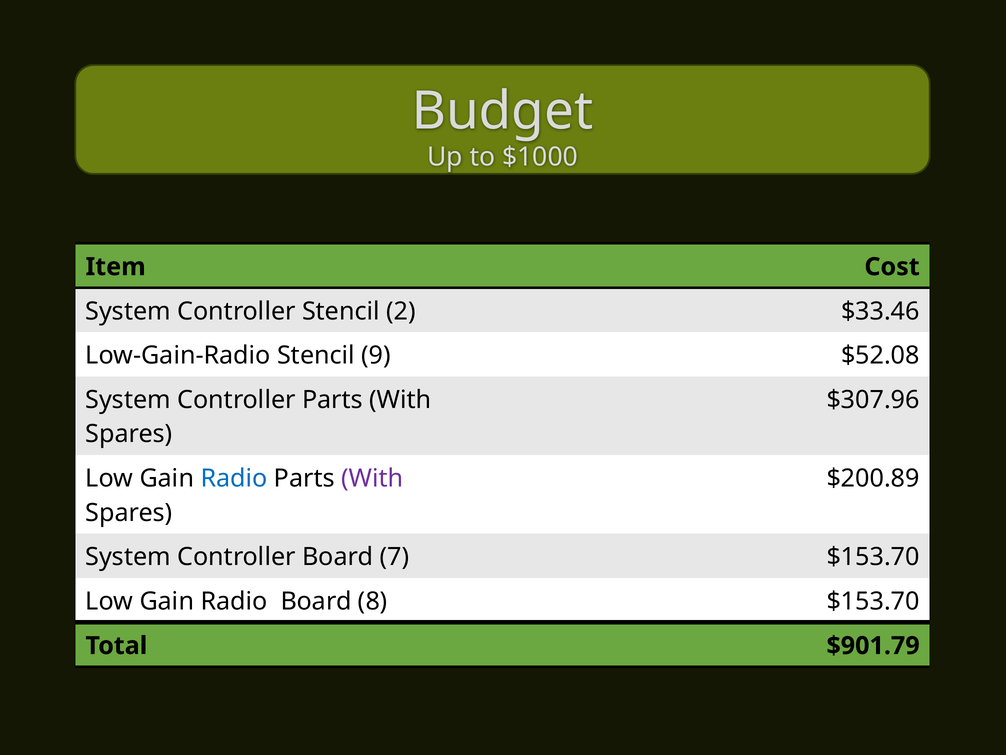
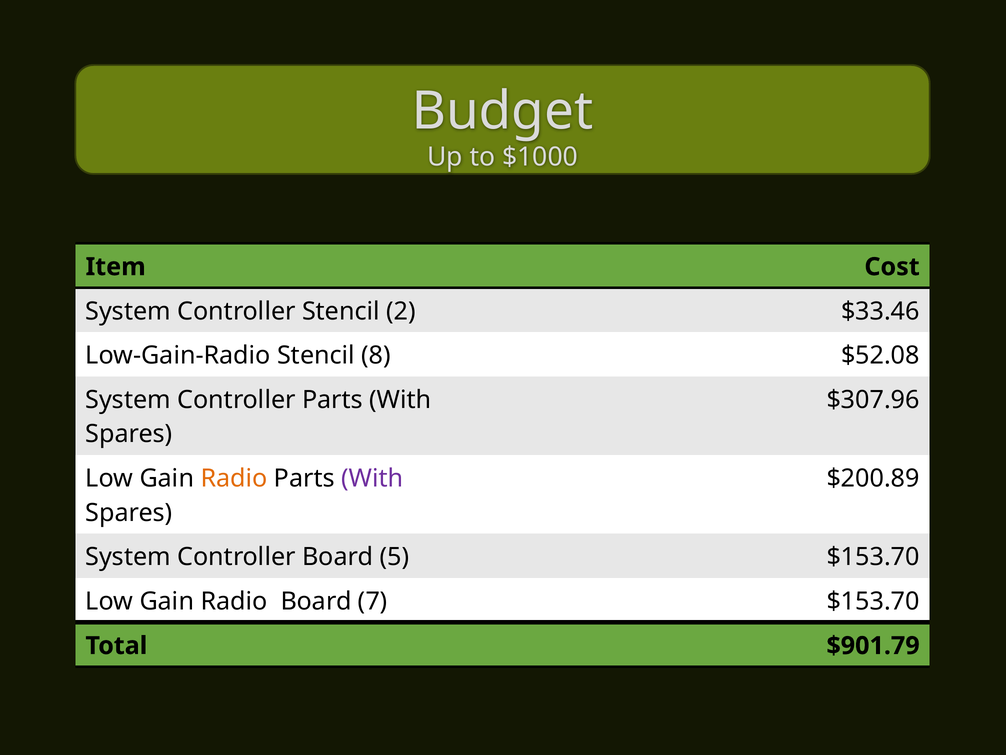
9: 9 -> 8 (376, 355)
Radio colour: blue -> orange (234, 478)
7: 7 -> 5 (394, 557)
8: 8 -> 7 (373, 601)
